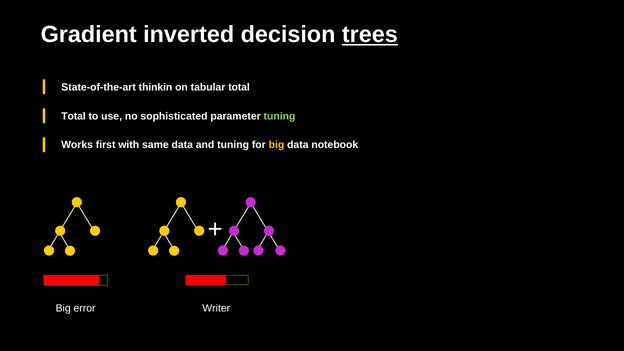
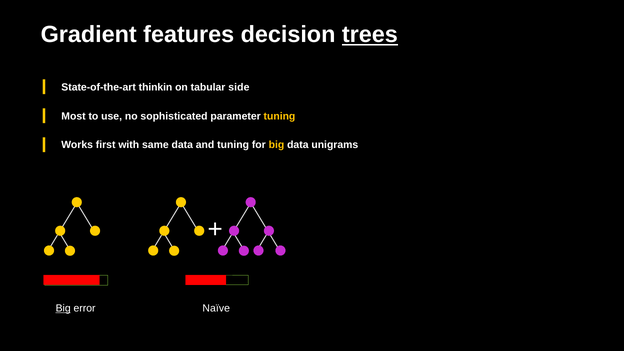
inverted: inverted -> features (189, 35)
tabular total: total -> side (239, 87)
Total: Total -> Most (73, 116)
tuning colour: light green -> yellow (279, 116)
notebook: notebook -> unigrams (335, 145)
Big underline: none -> present (63, 308)
Writer: Writer -> Naïve (216, 308)
